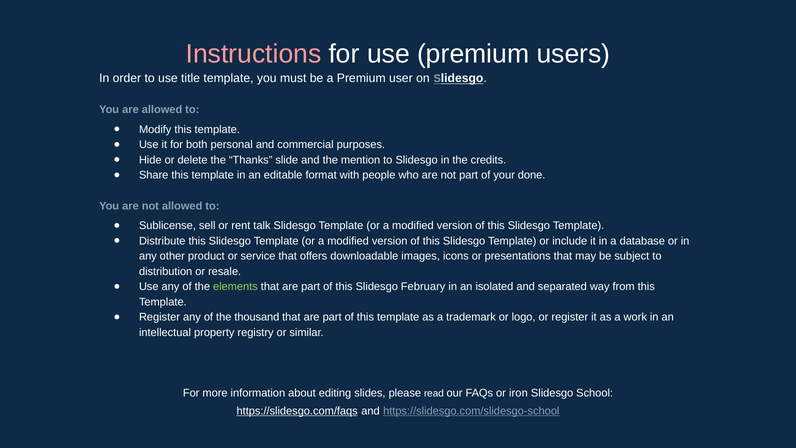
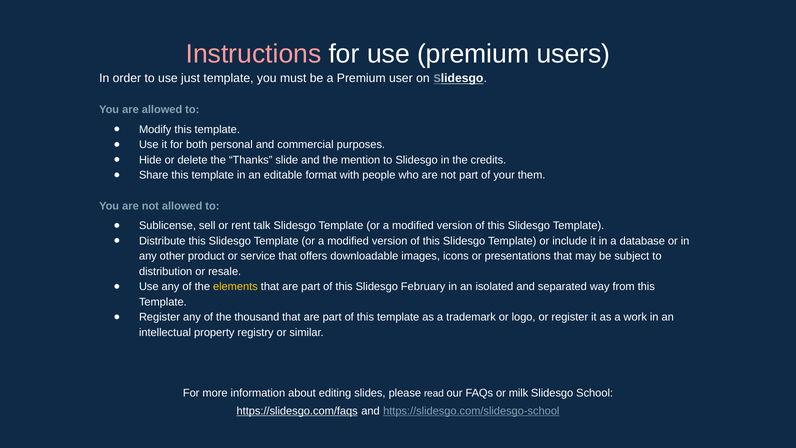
title: title -> just (191, 78)
done: done -> them (532, 175)
elements colour: light green -> yellow (235, 287)
iron: iron -> milk (519, 393)
